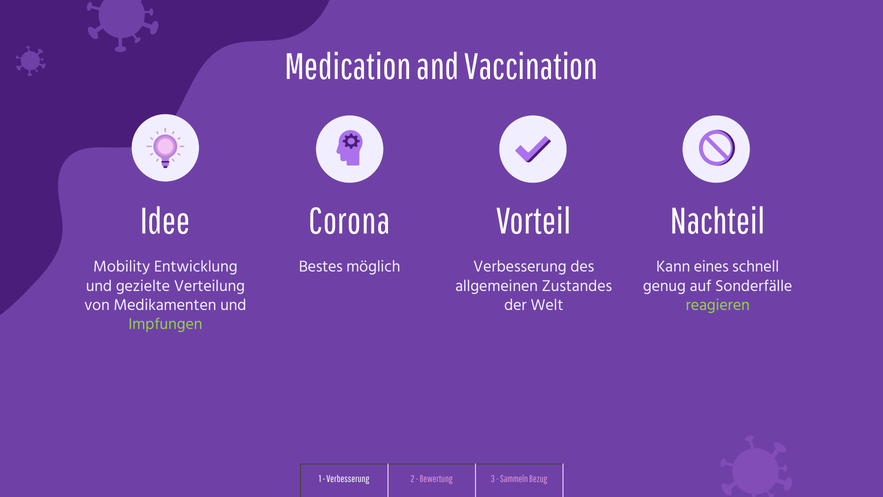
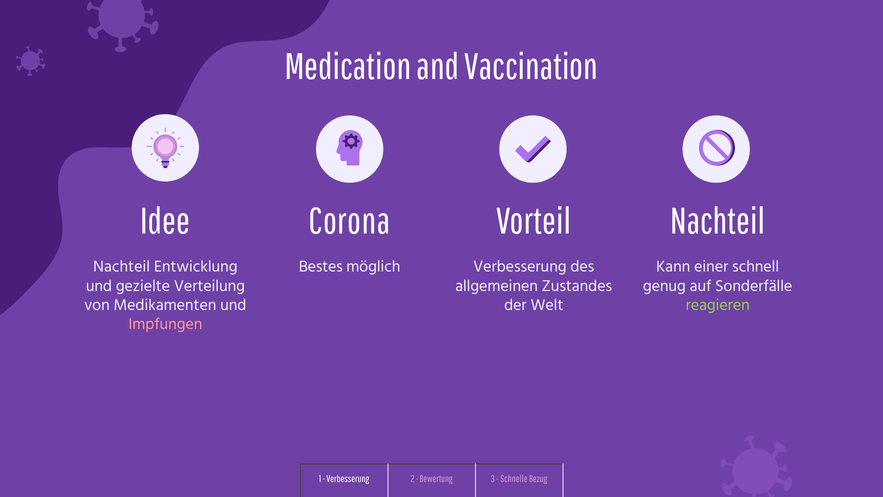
Mobility: Mobility -> Nachteil (122, 267)
eines: eines -> einer (711, 267)
Impfungen colour: light green -> pink (165, 324)
Sammeln: Sammeln -> Schnelle (514, 479)
